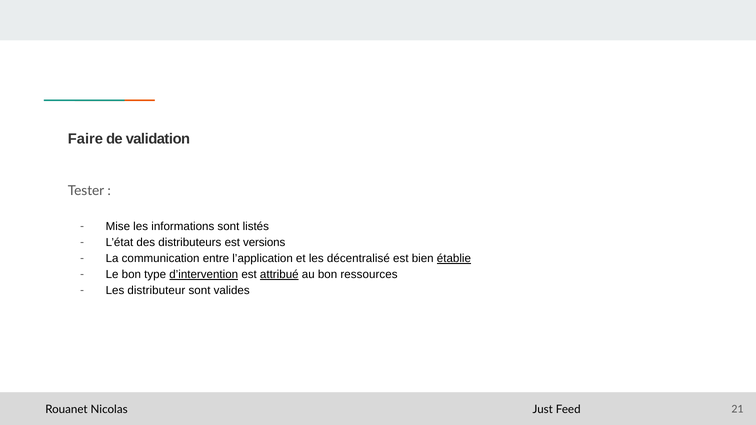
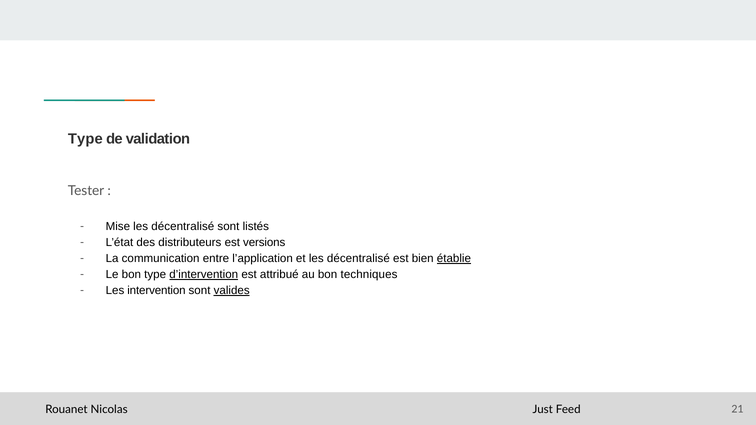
Faire: Faire -> Type (85, 139)
informations: informations -> décentralisé (183, 227)
attribué underline: present -> none (279, 275)
ressources: ressources -> techniques (369, 275)
distributeur: distributeur -> intervention (156, 291)
valides underline: none -> present (232, 291)
